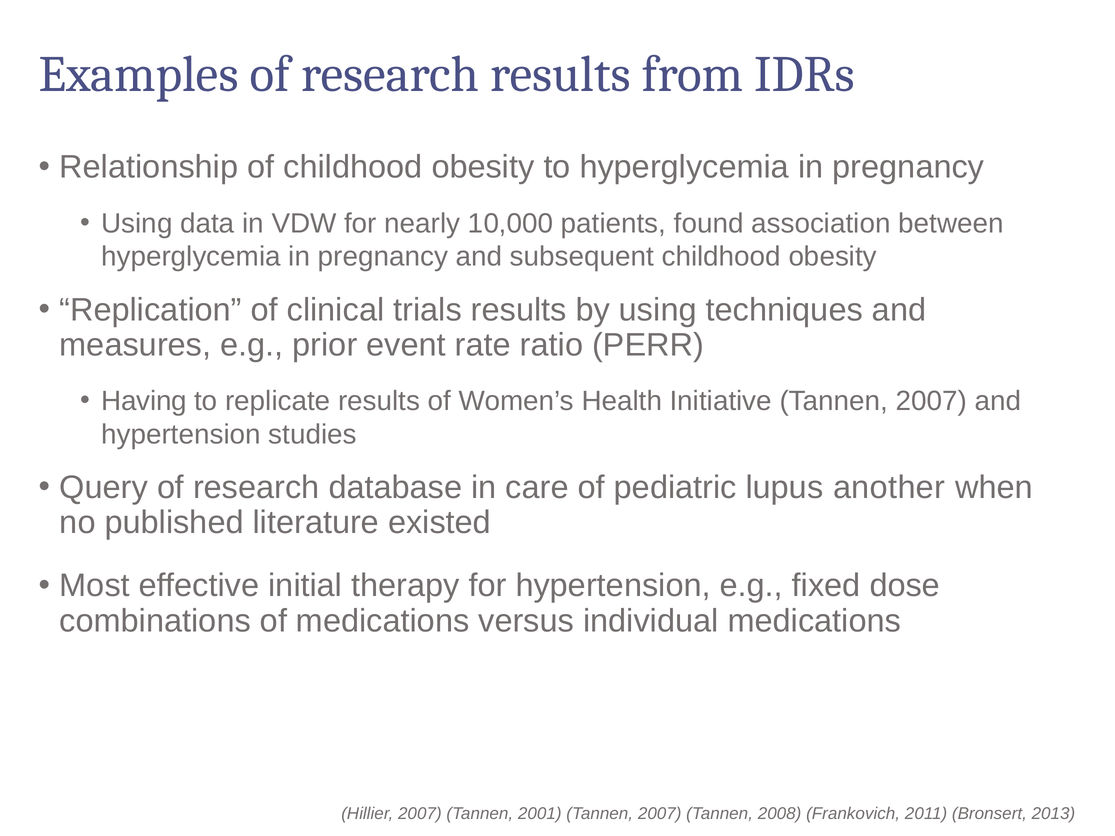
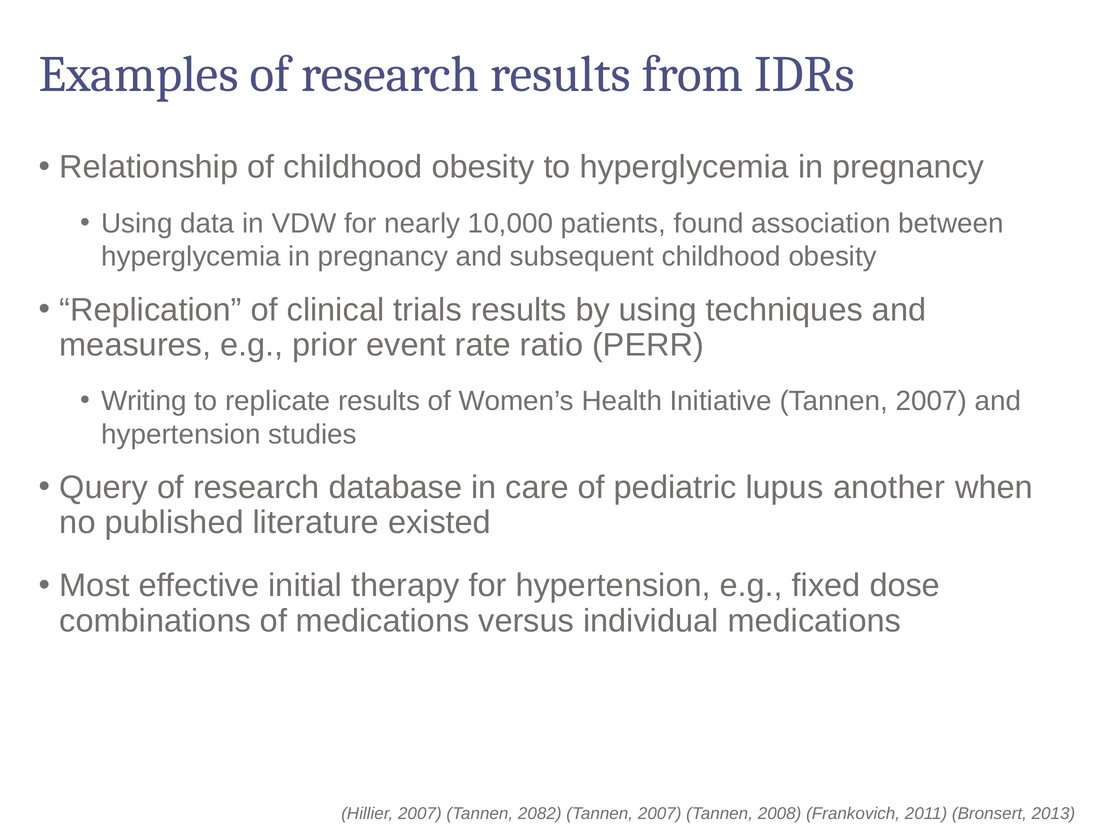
Having: Having -> Writing (144, 401)
2001: 2001 -> 2082 (540, 814)
